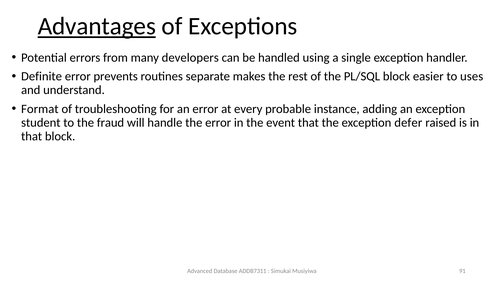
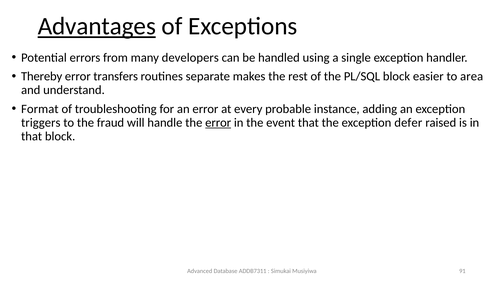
Definite: Definite -> Thereby (42, 76)
prevents: prevents -> transfers (116, 76)
uses: uses -> area (472, 76)
student: student -> triggers (41, 122)
error underline: none -> present (218, 122)
